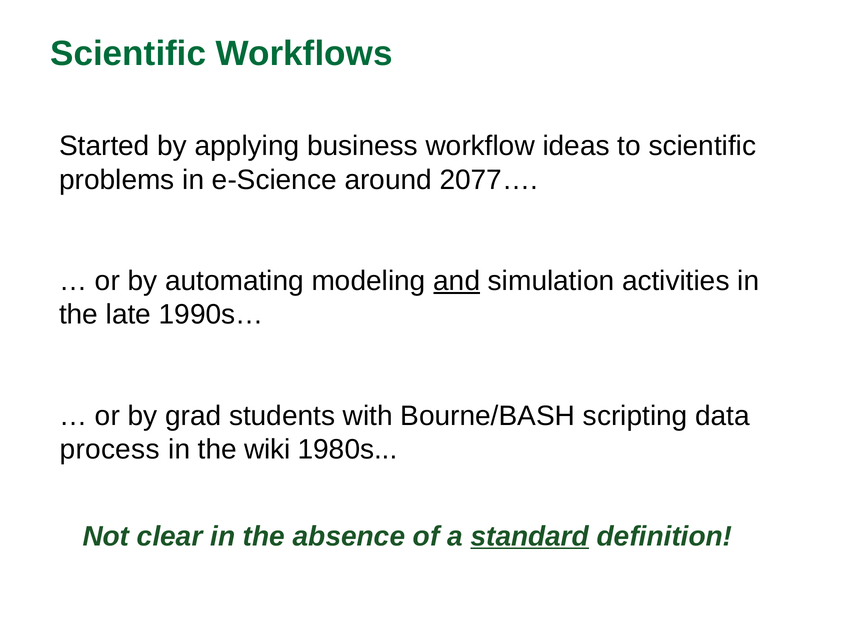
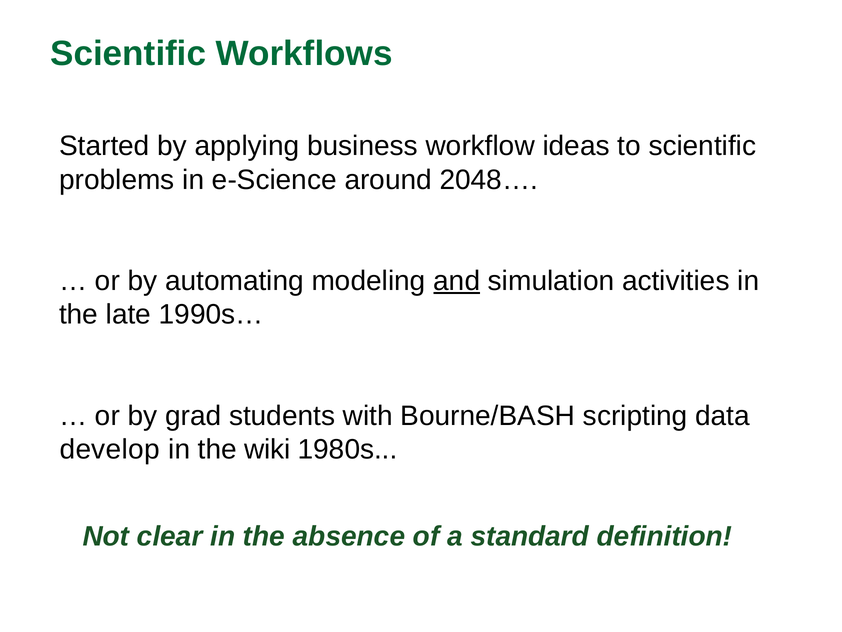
2077…: 2077… -> 2048… (489, 180)
process: process -> develop (110, 449)
standard underline: present -> none (530, 536)
